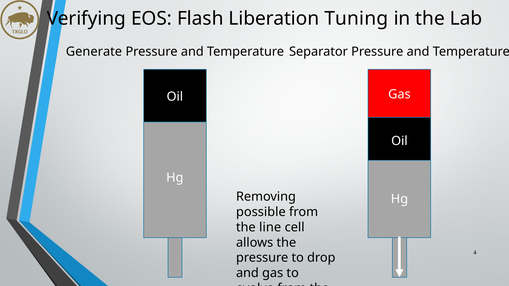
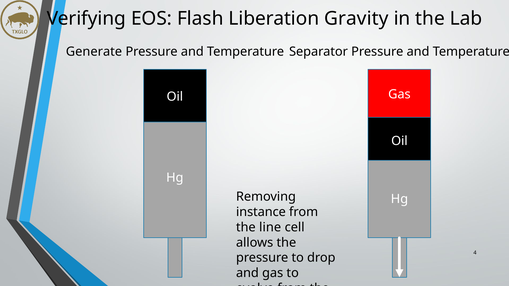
Tuning: Tuning -> Gravity (356, 19)
possible: possible -> instance (261, 212)
